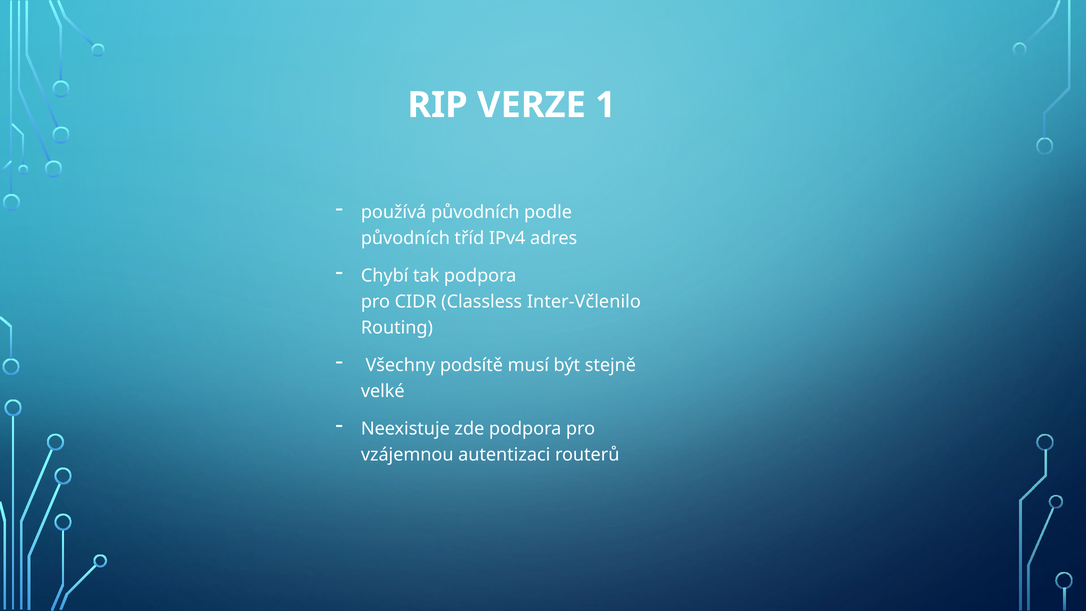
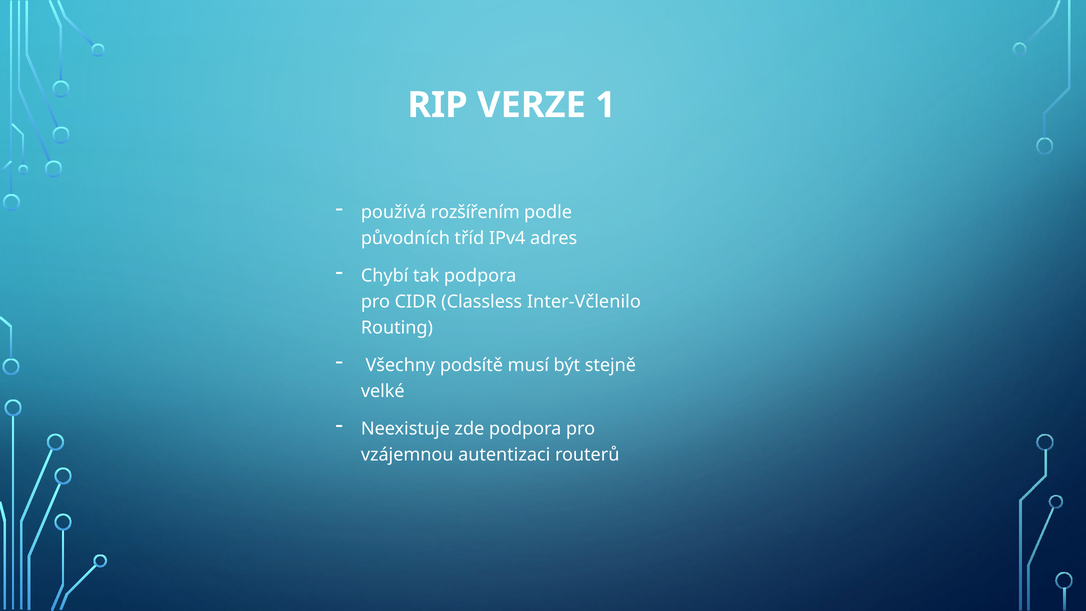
používá původních: původních -> rozšířením (475, 212)
